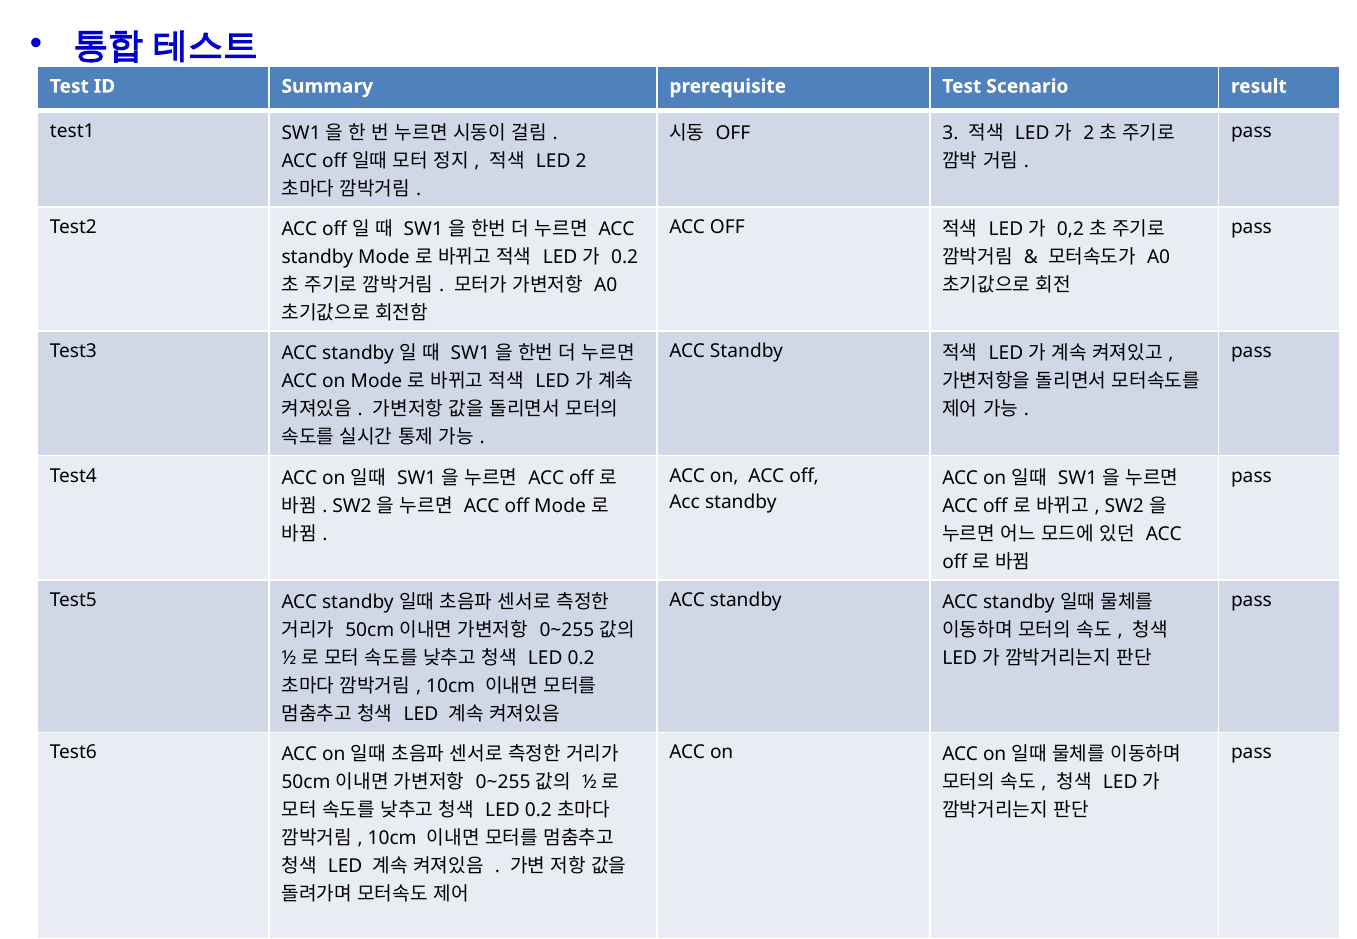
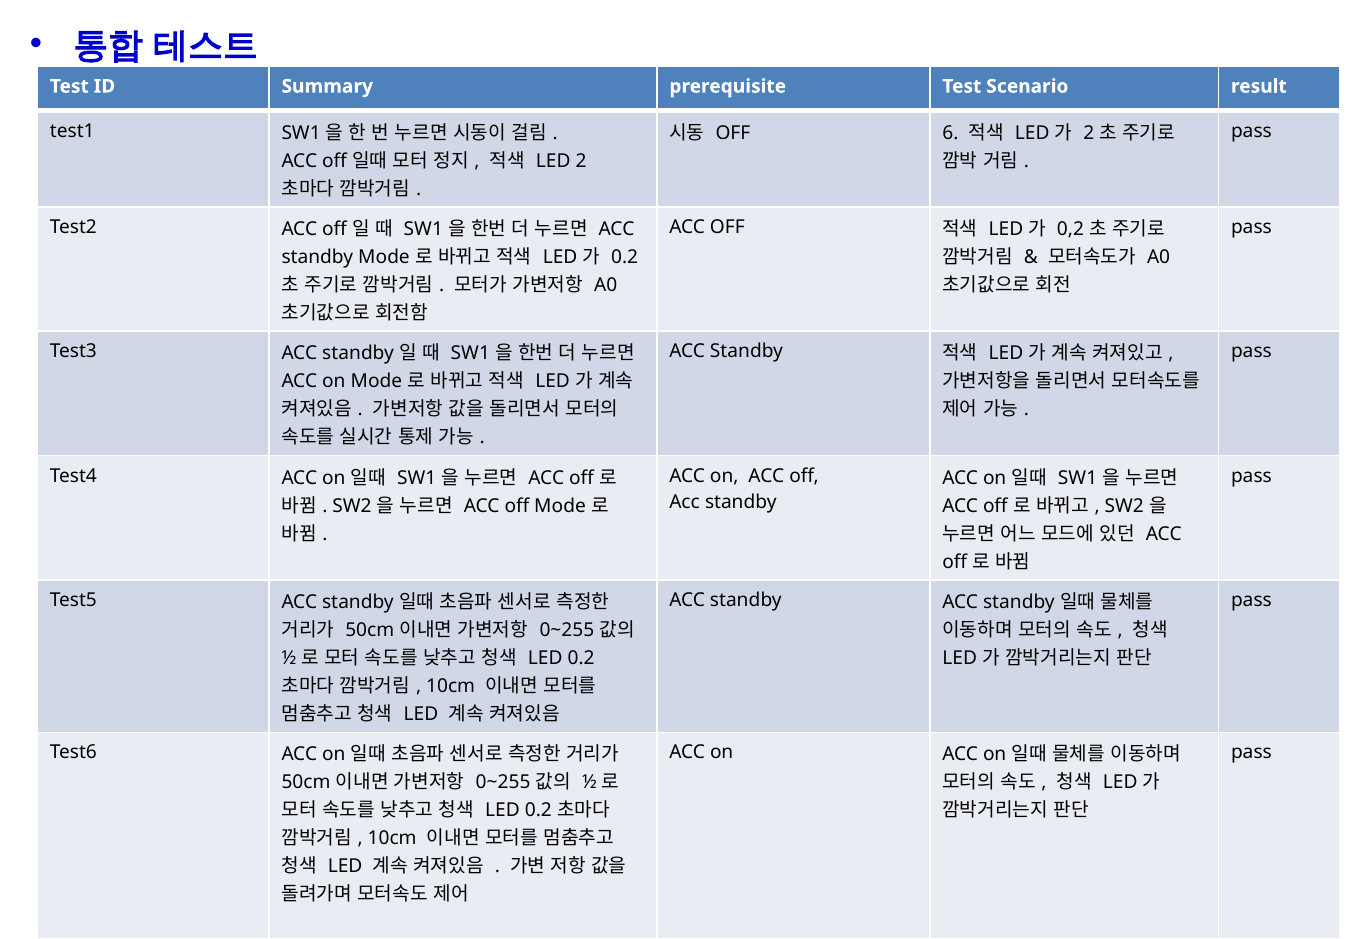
3: 3 -> 6 (950, 133)
